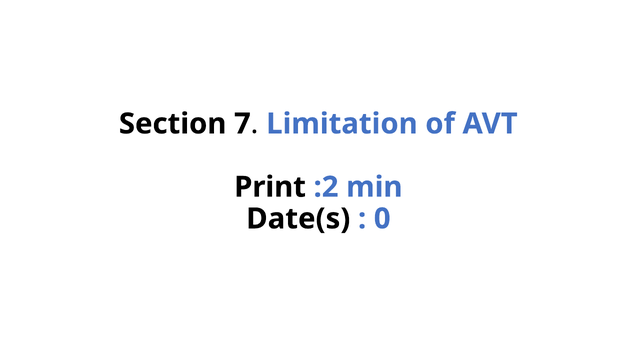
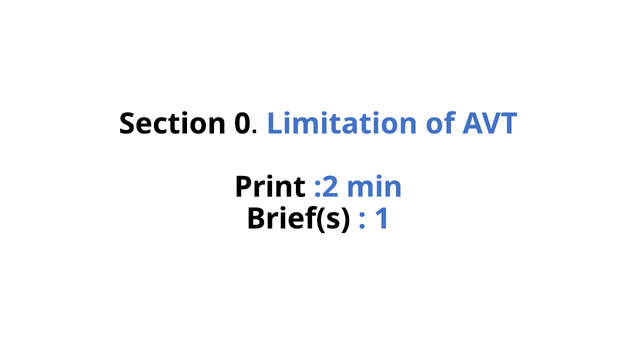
7: 7 -> 0 (242, 124)
Date(s: Date(s -> Brief(s (298, 219)
0: 0 -> 1 (382, 219)
